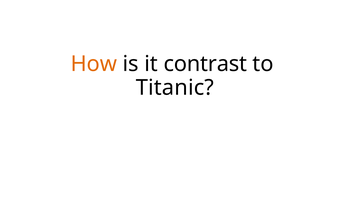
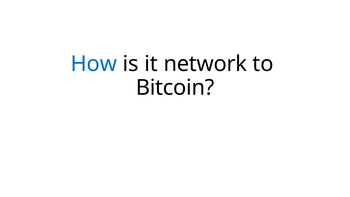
How colour: orange -> blue (94, 64)
contrast: contrast -> network (205, 64)
Titanic: Titanic -> Bitcoin (175, 87)
